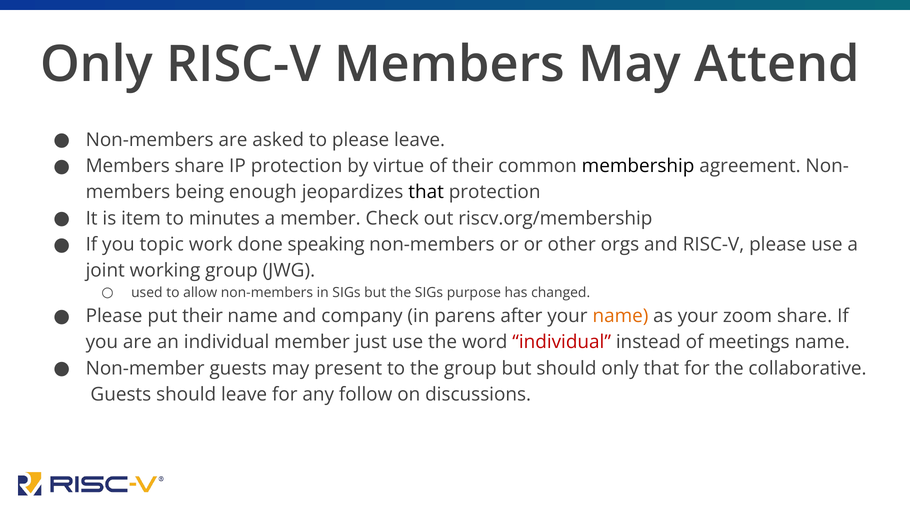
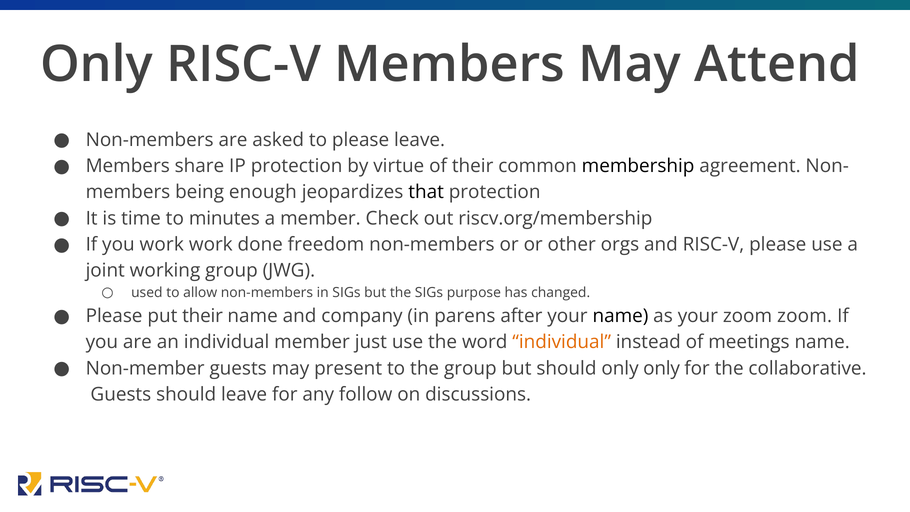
item: item -> time (141, 218)
you topic: topic -> work (162, 244)
speaking: speaking -> freedom (326, 244)
name colour: orange -> black (620, 316)
zoom share: share -> zoom (805, 316)
individual colour: red -> orange (562, 342)
only that: that -> only (662, 368)
